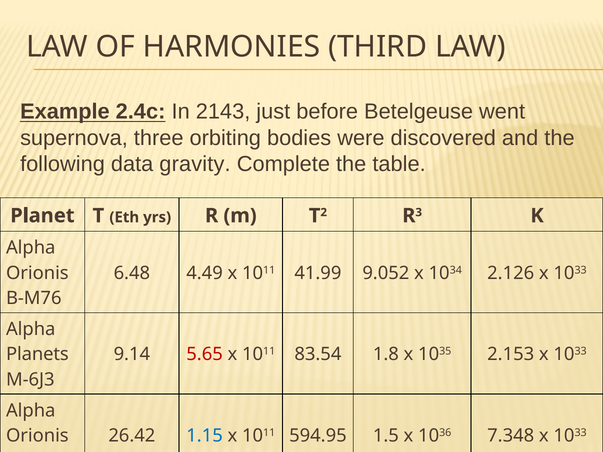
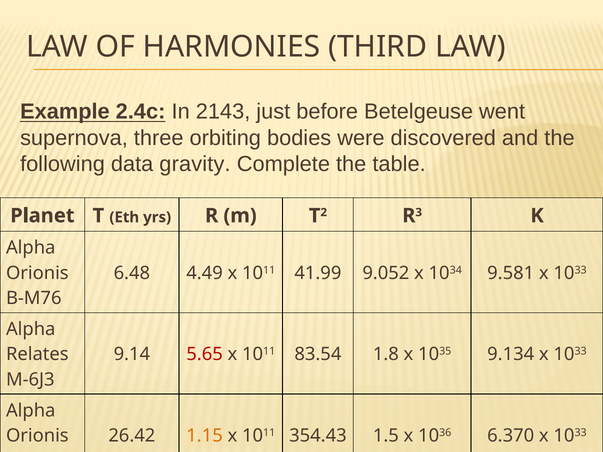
2.126: 2.126 -> 9.581 (511, 273)
Planets: Planets -> Relates (37, 355)
2.153: 2.153 -> 9.134 (511, 355)
1.15 colour: blue -> orange (205, 436)
594.95: 594.95 -> 354.43 (318, 436)
7.348: 7.348 -> 6.370 (511, 436)
